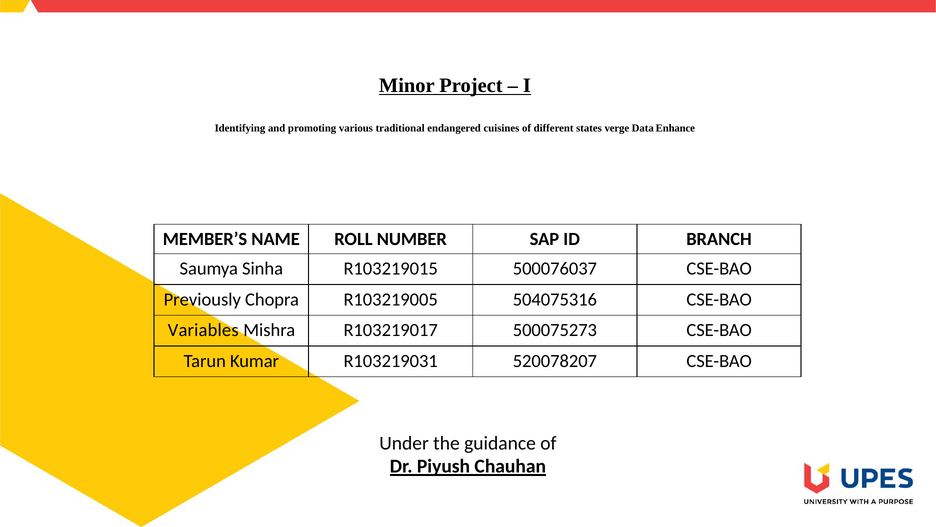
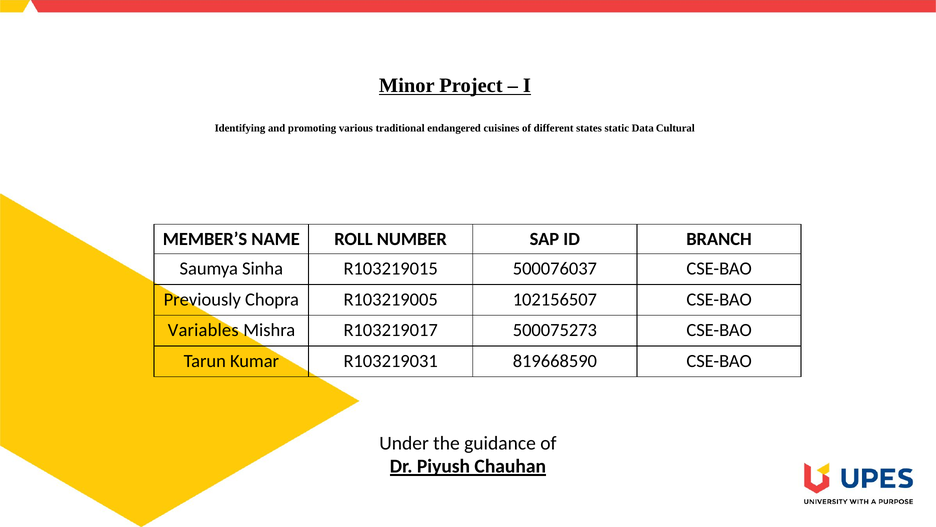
verge: verge -> static (617, 128)
Enhance: Enhance -> Cultural (675, 128)
504075316: 504075316 -> 102156507 (555, 299)
520078207: 520078207 -> 819668590 (555, 361)
